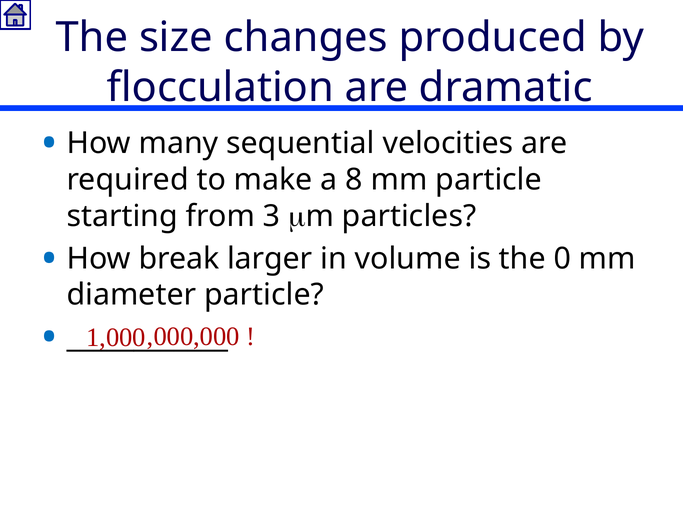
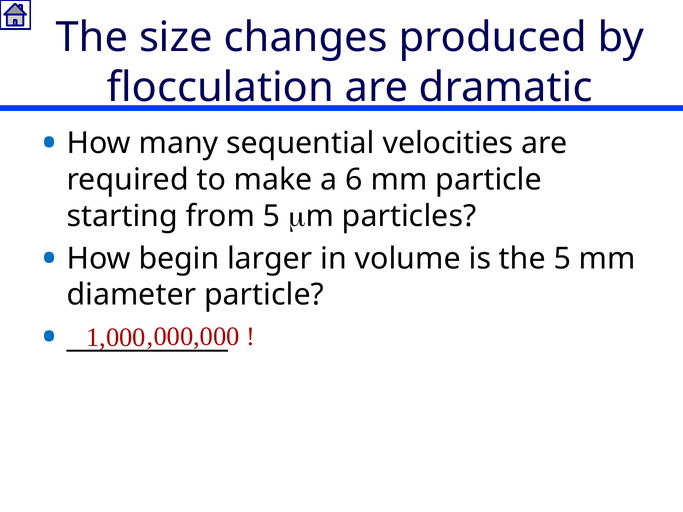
8: 8 -> 6 (354, 180)
from 3: 3 -> 5 (272, 216)
break: break -> begin (179, 259)
the 0: 0 -> 5 (562, 259)
